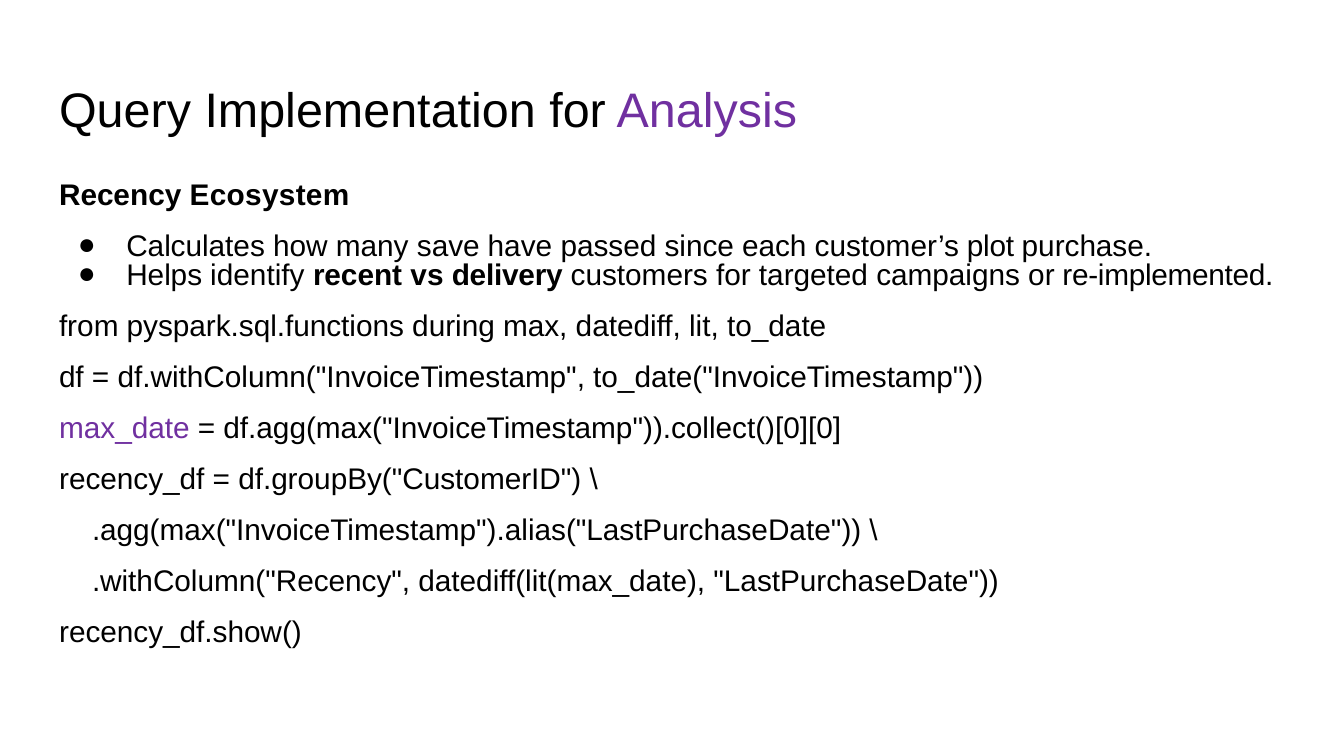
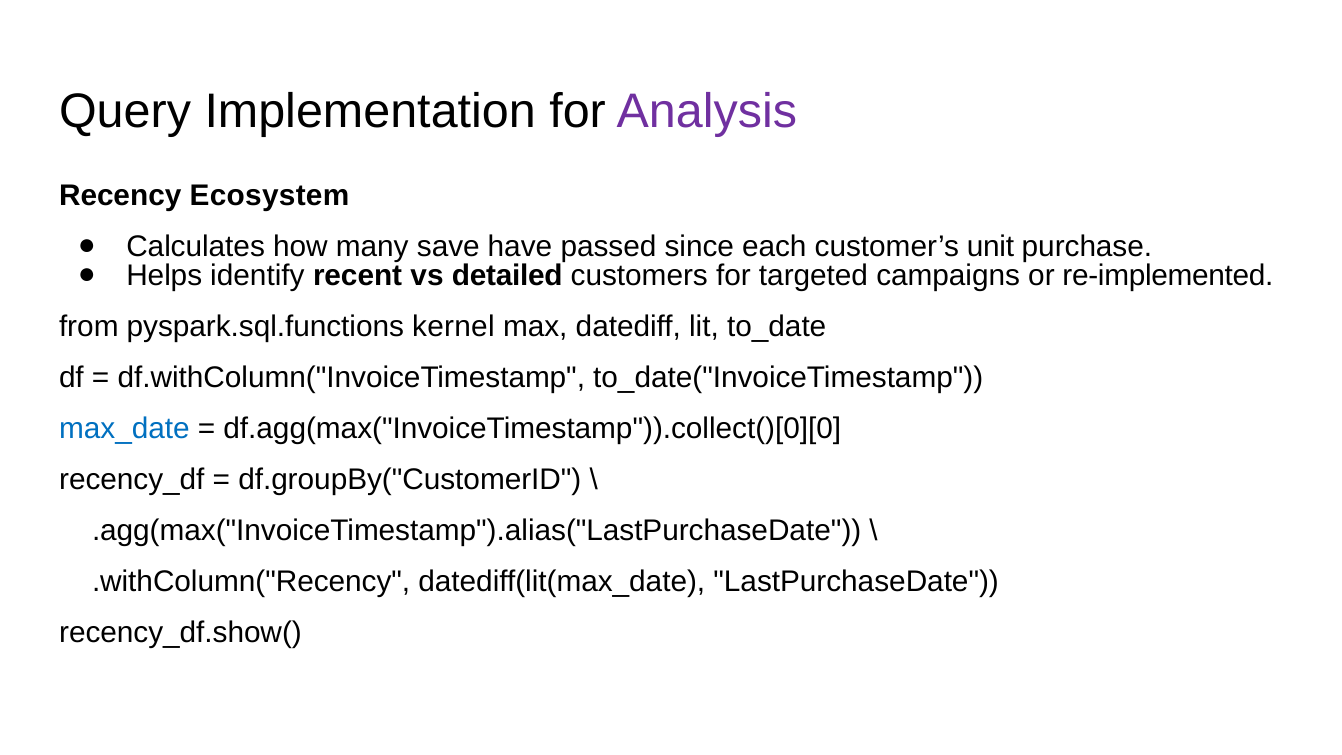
plot: plot -> unit (990, 247)
delivery: delivery -> detailed (507, 275)
during: during -> kernel (453, 326)
max_date colour: purple -> blue (124, 428)
